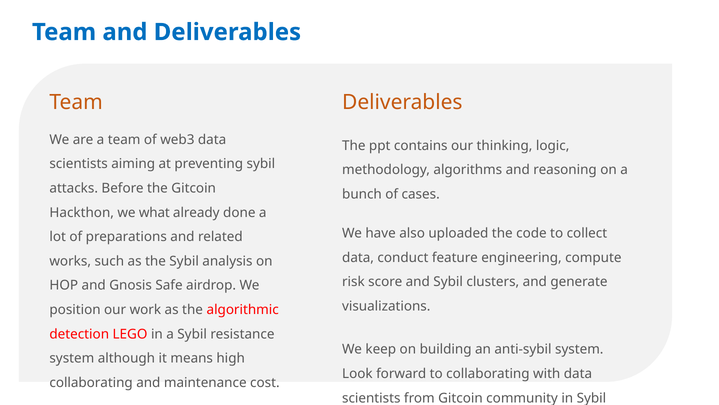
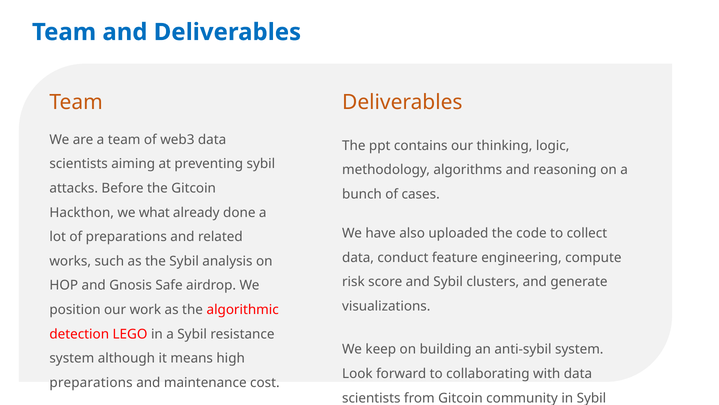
collaborating: collaborating -> preparations (91, 382)
